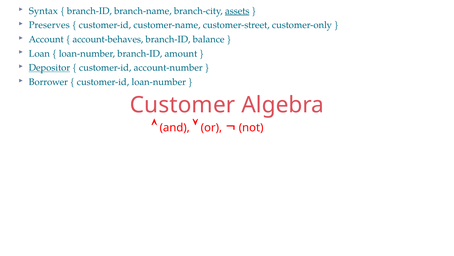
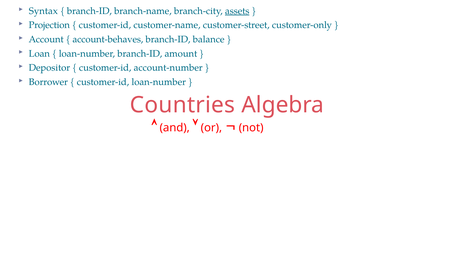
Preserves: Preserves -> Projection (49, 25)
Depositor underline: present -> none (49, 68)
Customer: Customer -> Countries (183, 105)
